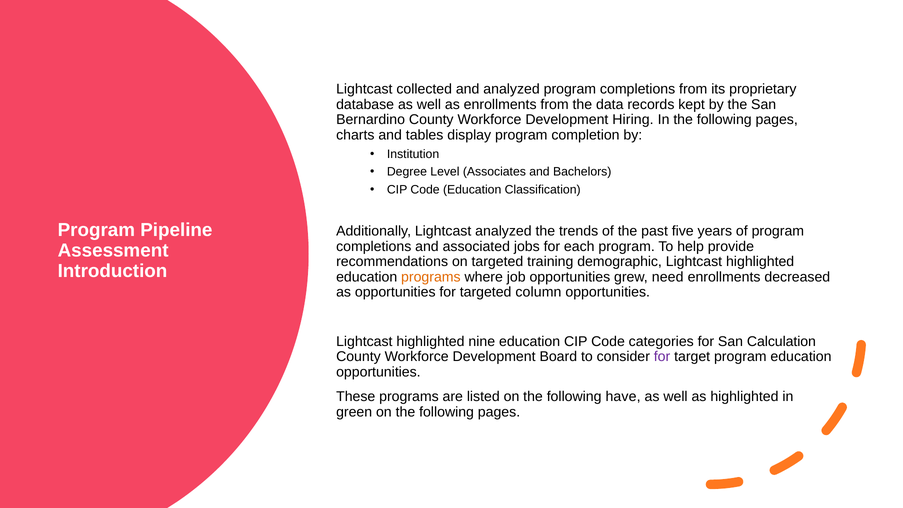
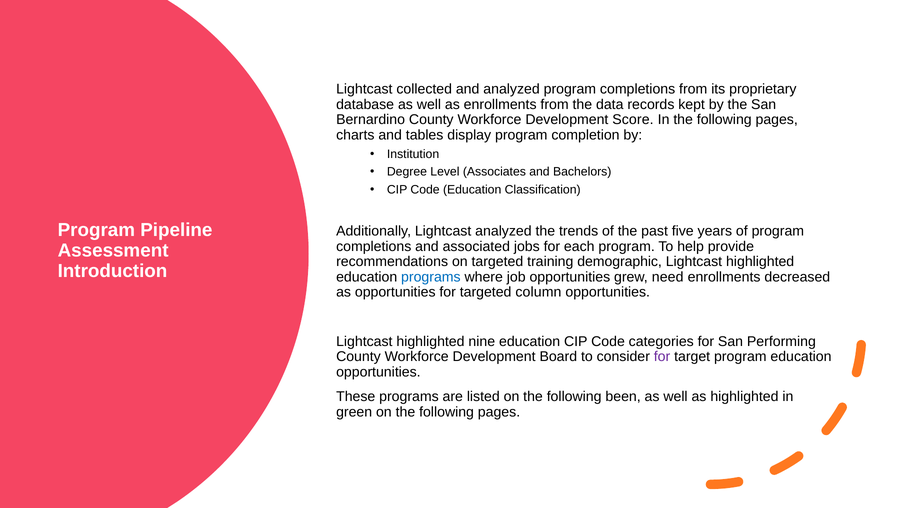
Hiring: Hiring -> Score (633, 120)
programs colour: orange -> blue (431, 277)
Calculation: Calculation -> Performing (781, 341)
have: have -> been (623, 397)
